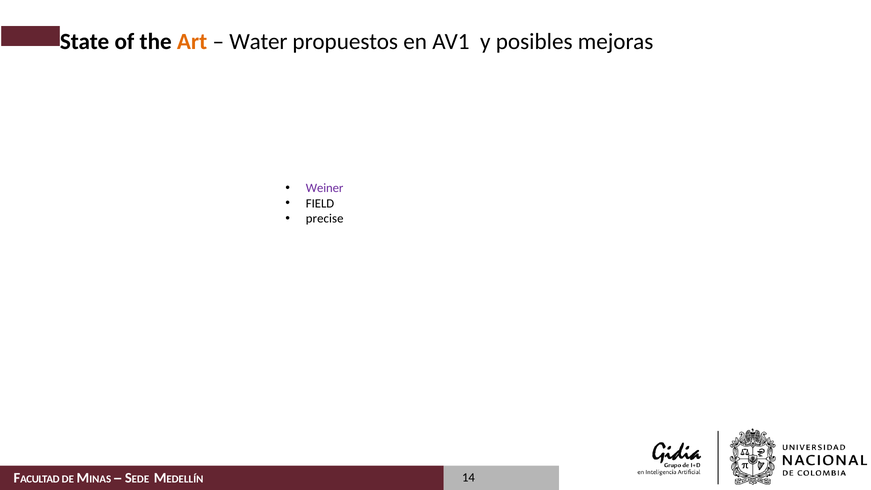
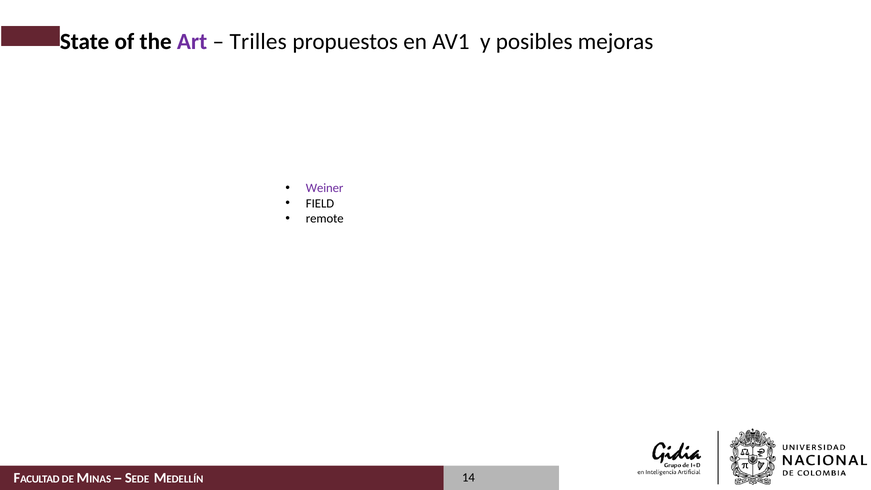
Art colour: orange -> purple (192, 42)
Water: Water -> Trilles (258, 42)
precise: precise -> remote (325, 219)
